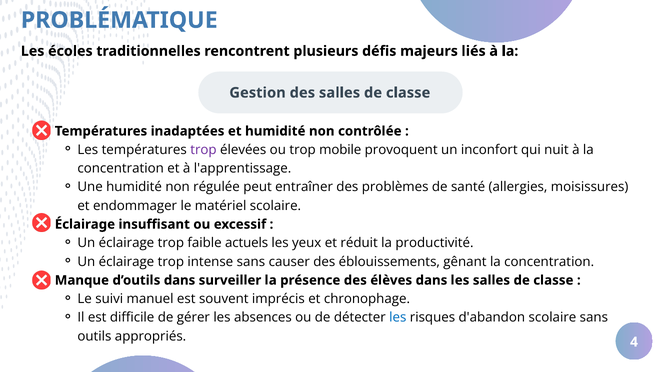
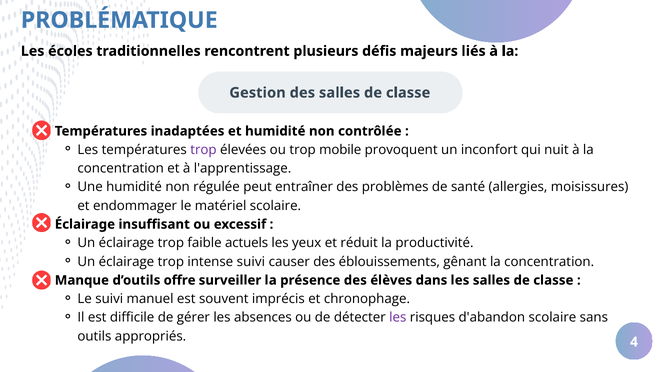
intense sans: sans -> suivi (251, 261)
d’outils dans: dans -> offre (180, 280)
les colour: blue -> purple (398, 317)
